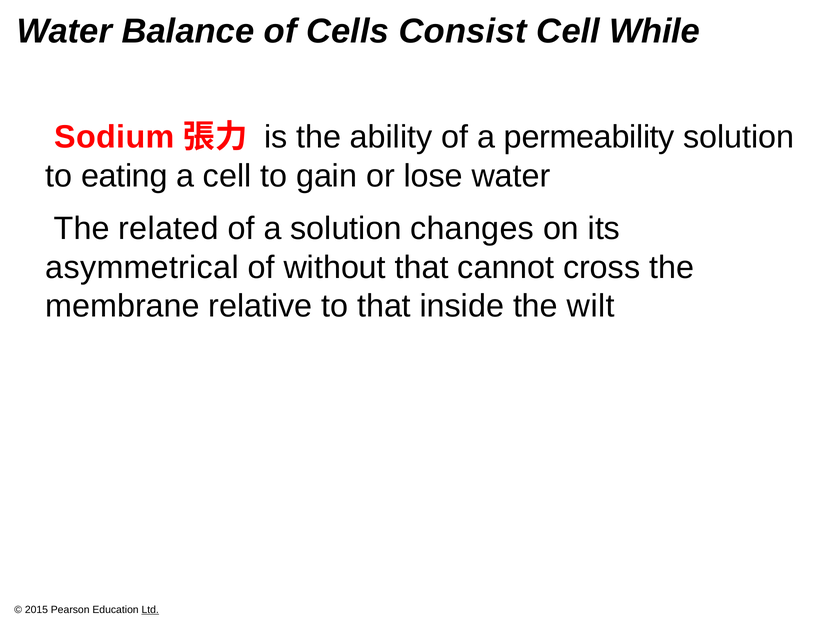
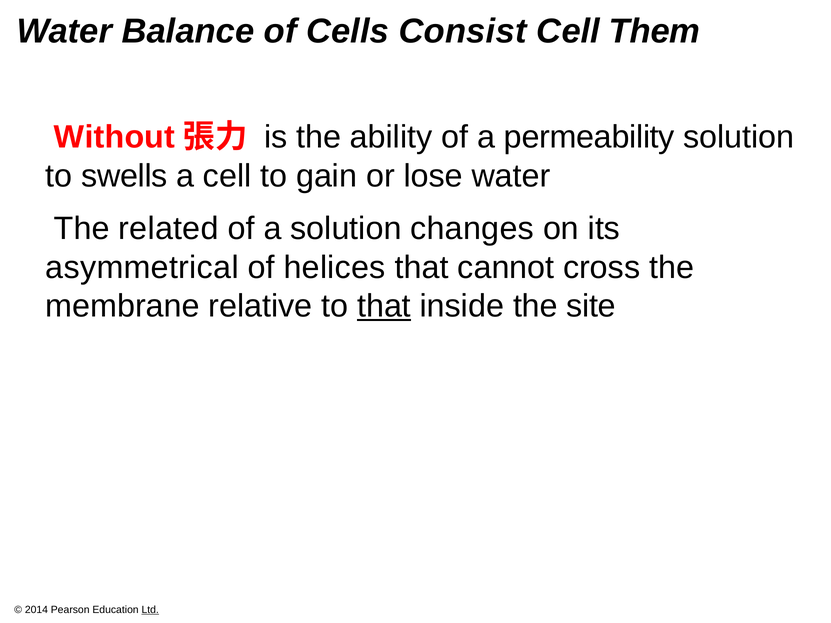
While: While -> Them (655, 32)
Sodium: Sodium -> Without (114, 137)
eating: eating -> swells (124, 176)
without: without -> helices (335, 268)
that underline: none -> present (384, 306)
wilt: wilt -> site (591, 306)
2015: 2015 -> 2014 (36, 610)
